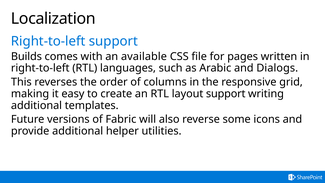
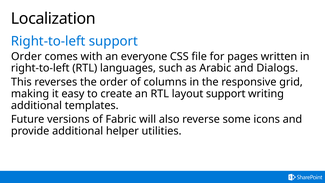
Builds: Builds -> Order (26, 56)
available: available -> everyone (144, 56)
